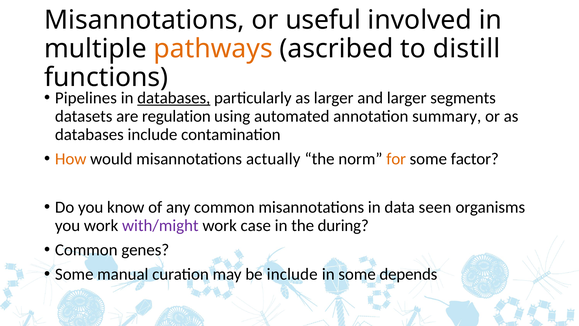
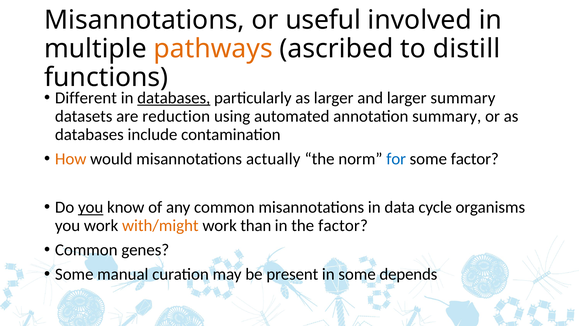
Pipelines: Pipelines -> Different (86, 98)
larger segments: segments -> summary (463, 98)
regulation: regulation -> reduction (176, 116)
for colour: orange -> blue (396, 159)
you underline: none -> present (91, 207)
seen: seen -> cycle (435, 207)
with/might colour: purple -> orange (160, 225)
case: case -> than (256, 225)
the during: during -> factor (343, 225)
be include: include -> present (292, 274)
